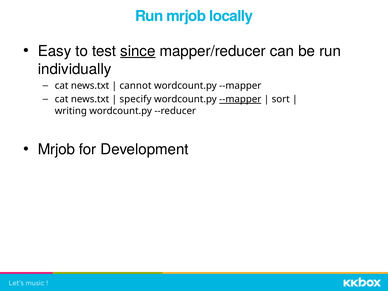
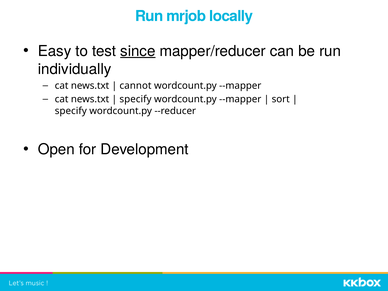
--mapper underline: present -> none (240, 99)
writing: writing -> specify (71, 111)
Mrjob: Mrjob -> Open (56, 149)
